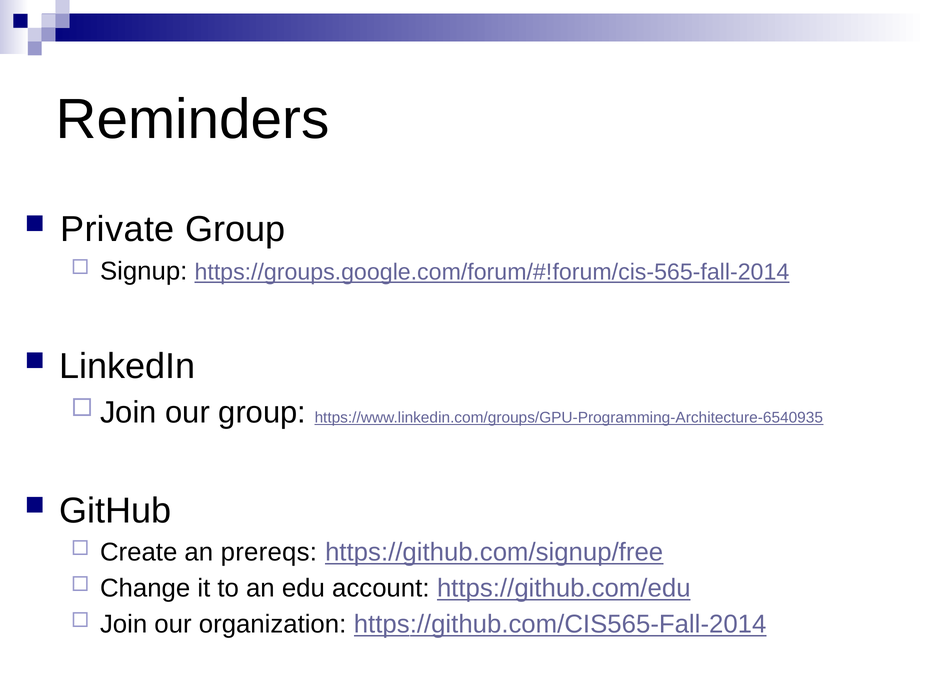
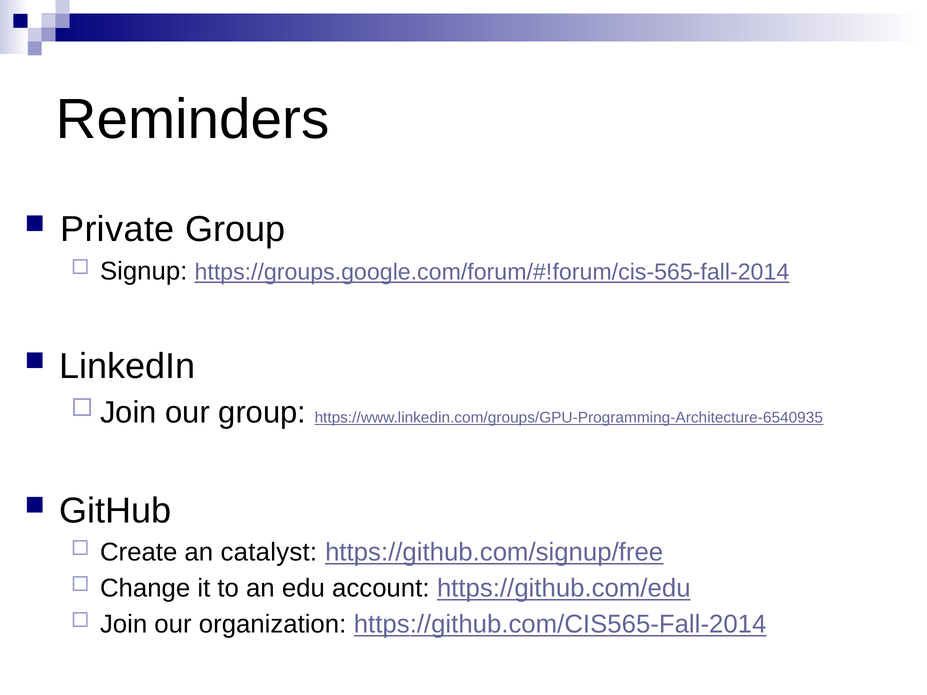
prereqs: prereqs -> catalyst (269, 553)
